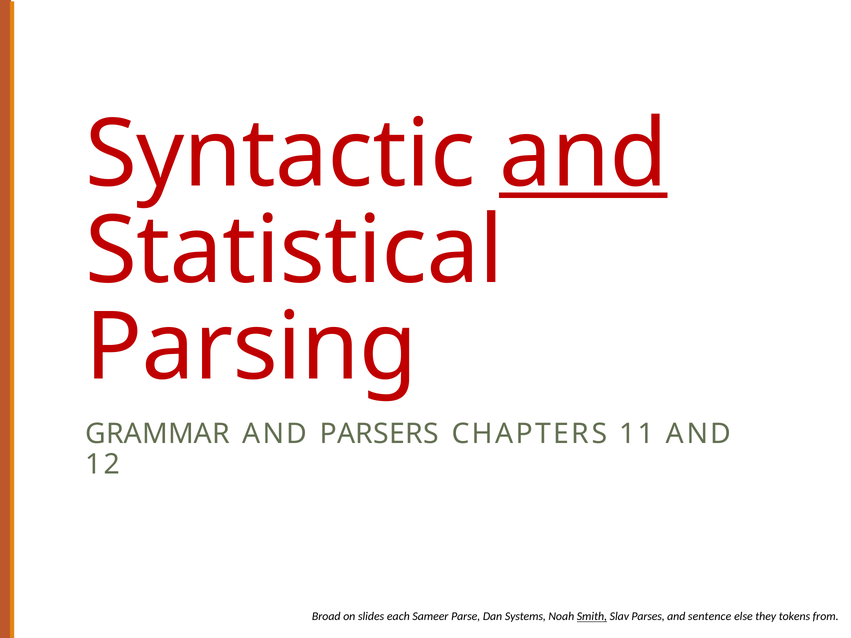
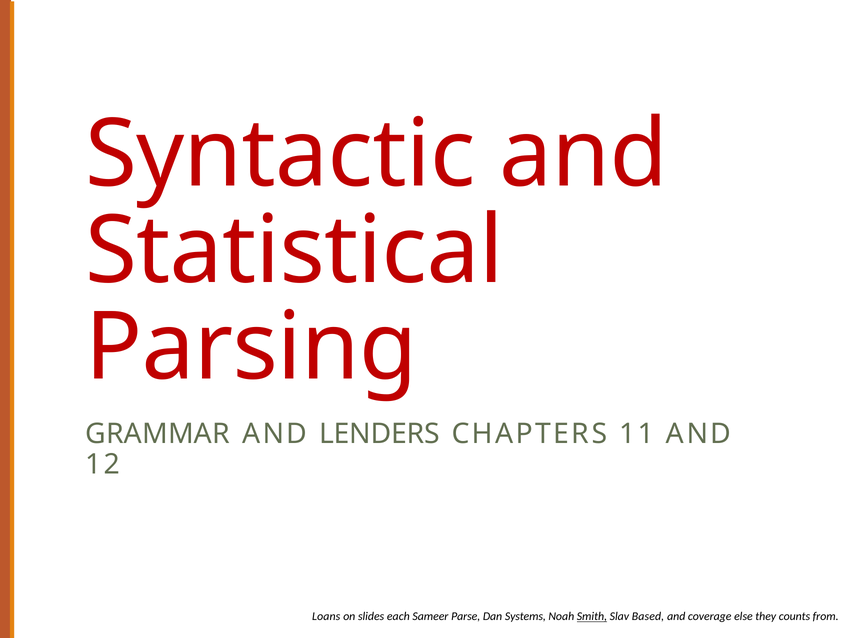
and underline: present -> none (583, 155)
PARSERS: PARSERS -> LENDERS (379, 434)
Broad: Broad -> Loans (326, 617)
Parses: Parses -> Based (648, 617)
sentence: sentence -> coverage (710, 617)
tokens: tokens -> counts (794, 617)
